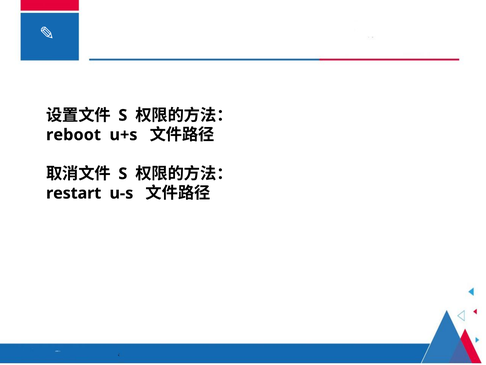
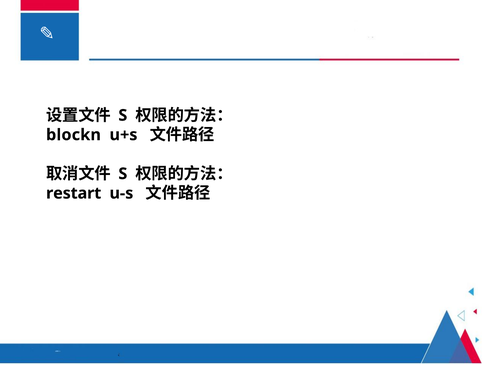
reboot: reboot -> blockn (73, 135)
